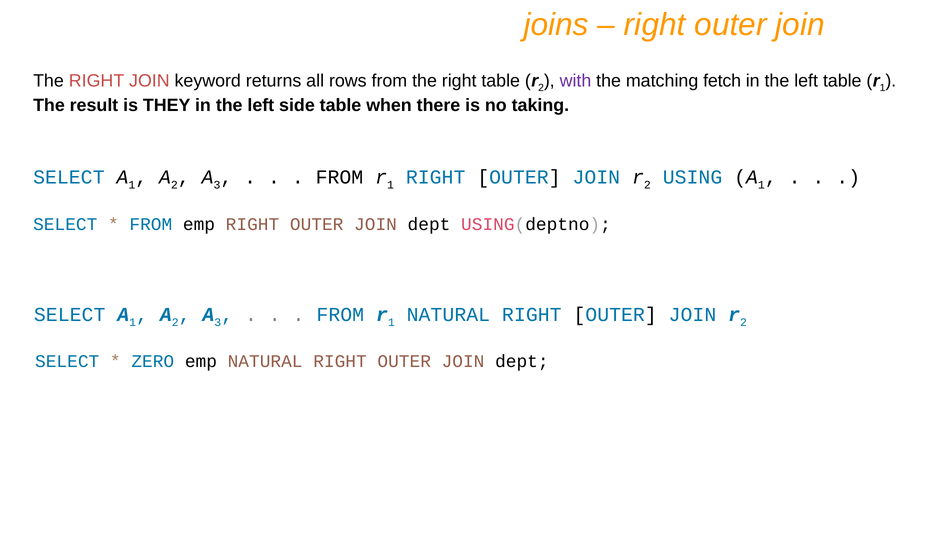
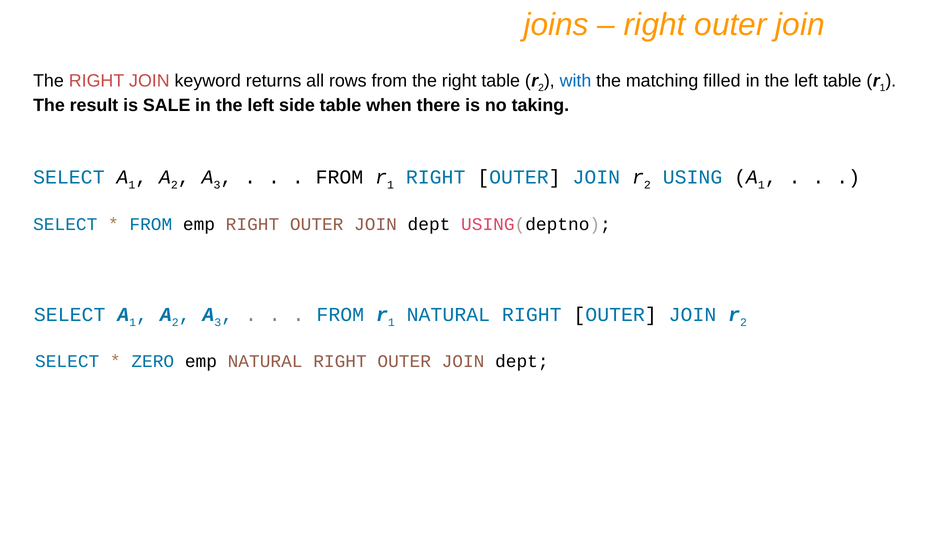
with colour: purple -> blue (575, 81)
fetch: fetch -> filled (722, 81)
THEY: THEY -> SALE (167, 105)
